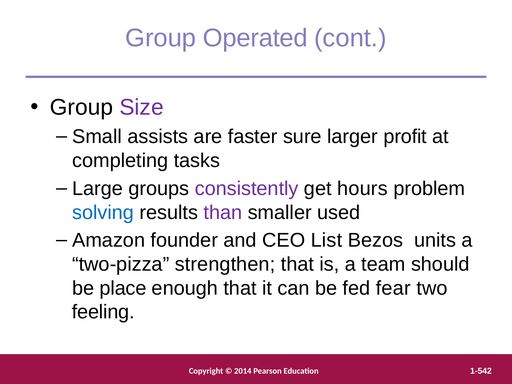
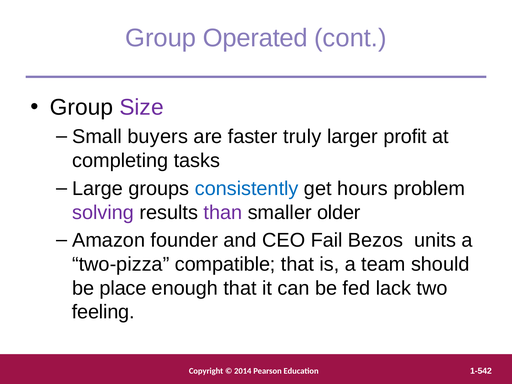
assists: assists -> buyers (158, 137)
sure: sure -> truly (302, 137)
consistently colour: purple -> blue (247, 189)
solving colour: blue -> purple (103, 212)
used: used -> older (339, 212)
List: List -> Fail (327, 240)
strengthen: strengthen -> compatible (225, 264)
fear: fear -> lack (393, 288)
